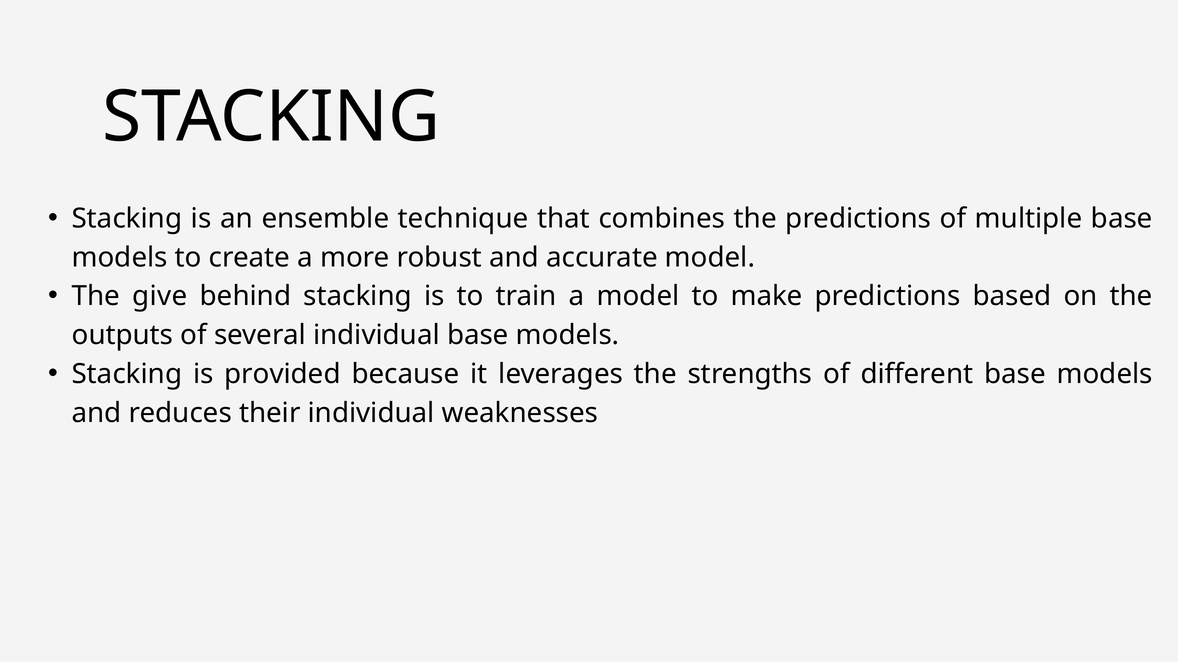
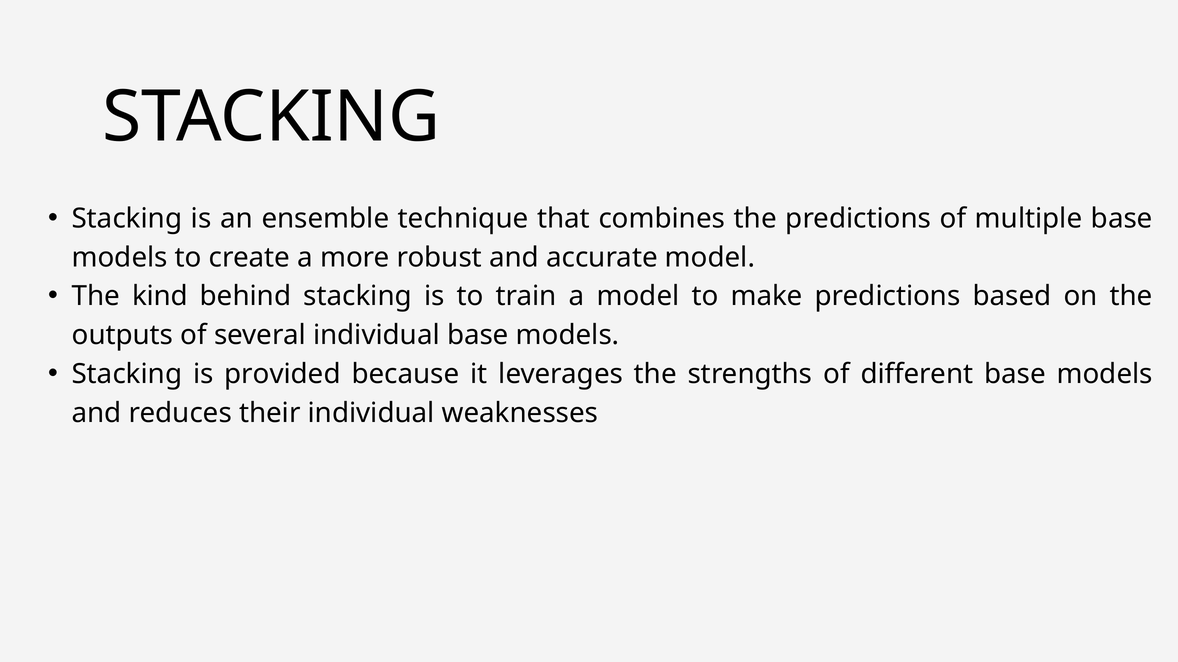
give: give -> kind (160, 297)
